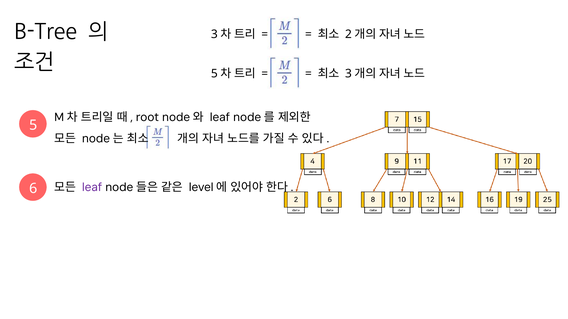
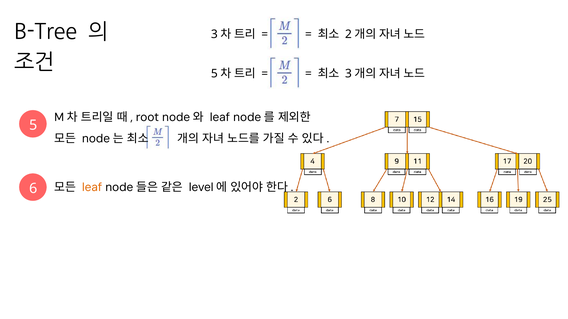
leaf colour: purple -> orange (92, 188)
